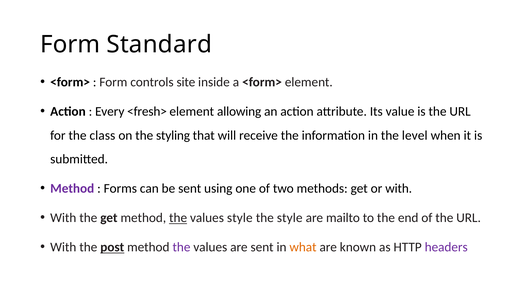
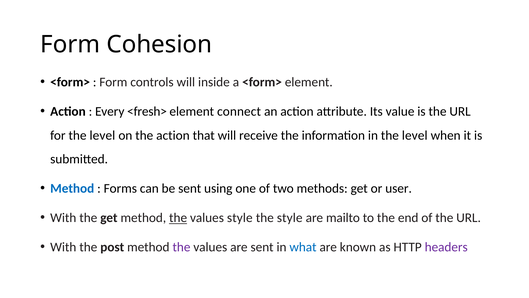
Standard: Standard -> Cohesion (159, 44)
controls site: site -> will (186, 82)
allowing: allowing -> connect (239, 111)
for the class: class -> level (102, 135)
the styling: styling -> action (173, 135)
Method colour: purple -> blue (72, 188)
or with: with -> user (399, 188)
post underline: present -> none (112, 247)
what colour: orange -> blue (303, 247)
